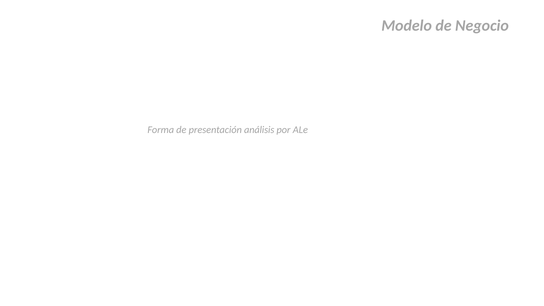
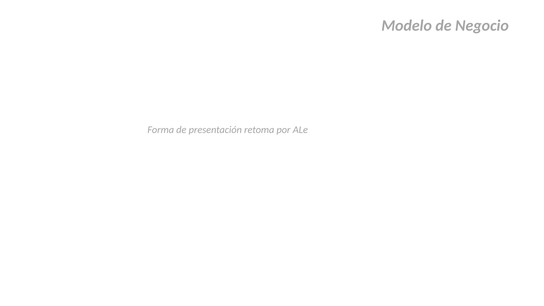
análisis: análisis -> retoma (259, 130)
